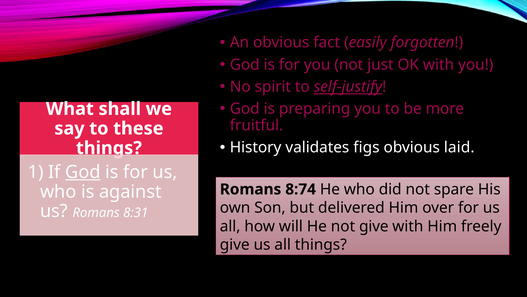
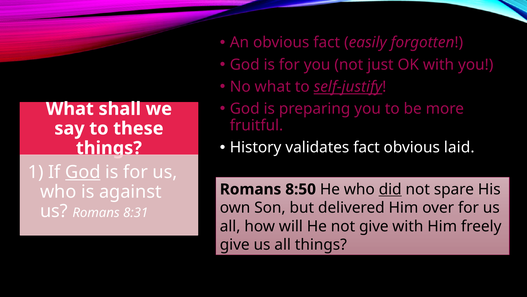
No spirit: spirit -> what (273, 87)
validates figs: figs -> fact (367, 147)
8:74: 8:74 -> 8:50 (301, 189)
did underline: none -> present (390, 189)
